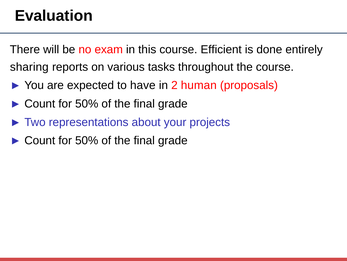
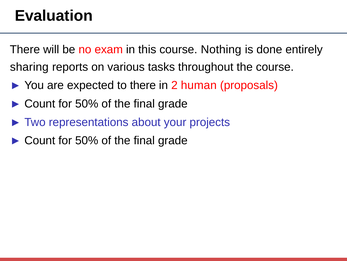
Efficient: Efficient -> Nothing (221, 49)
to have: have -> there (143, 85)
